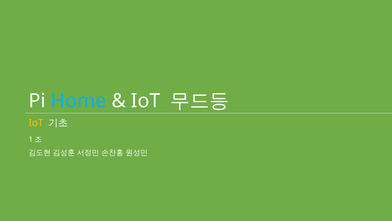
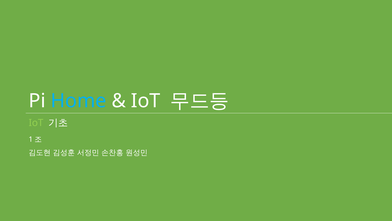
IoT colour: yellow -> light green (36, 123)
